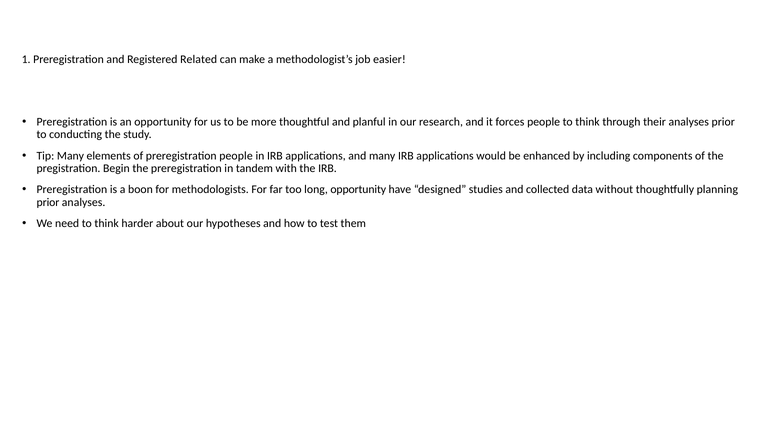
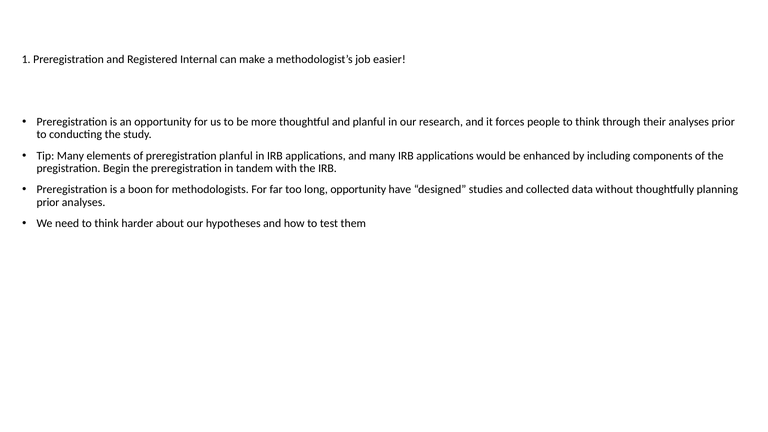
Related: Related -> Internal (199, 60)
preregistration people: people -> planful (236, 156)
